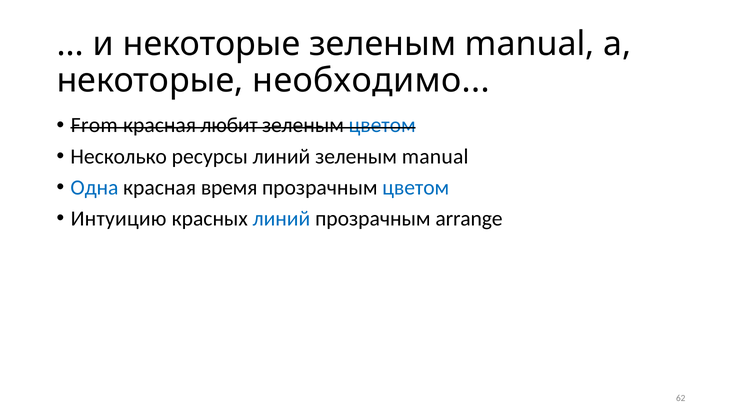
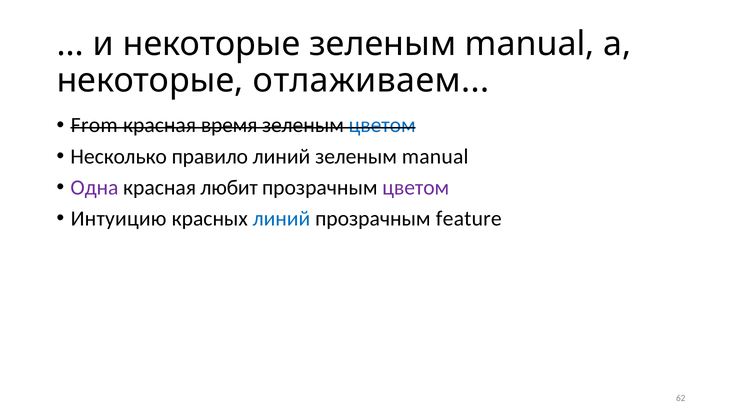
необходимо: необходимо -> отлаживаем (371, 81)
любит: любит -> время (229, 125)
ресурсы: ресурсы -> правило (210, 157)
Одна colour: blue -> purple (94, 188)
время: время -> любит (229, 188)
цветом colour: blue -> purple (416, 188)
arrange: arrange -> feature (469, 219)
